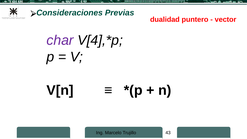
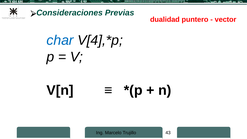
char colour: purple -> blue (60, 40)
